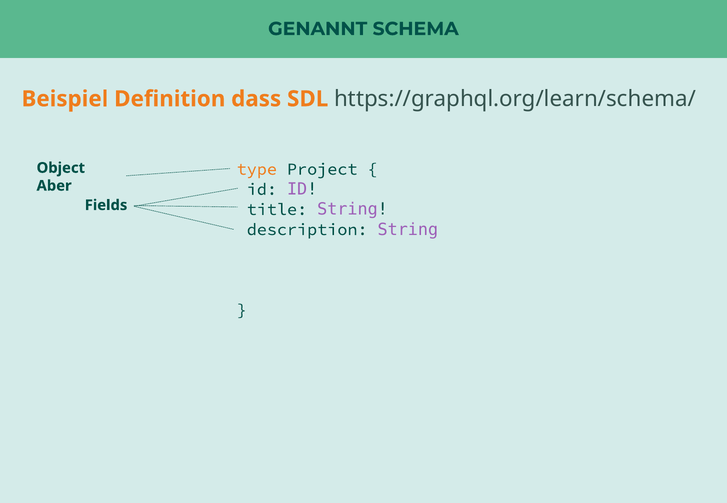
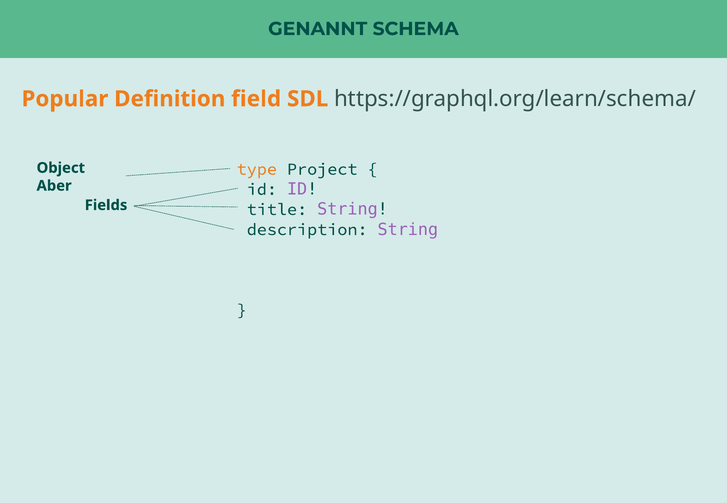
Beispiel: Beispiel -> Popular (65, 99)
dass: dass -> field (256, 99)
